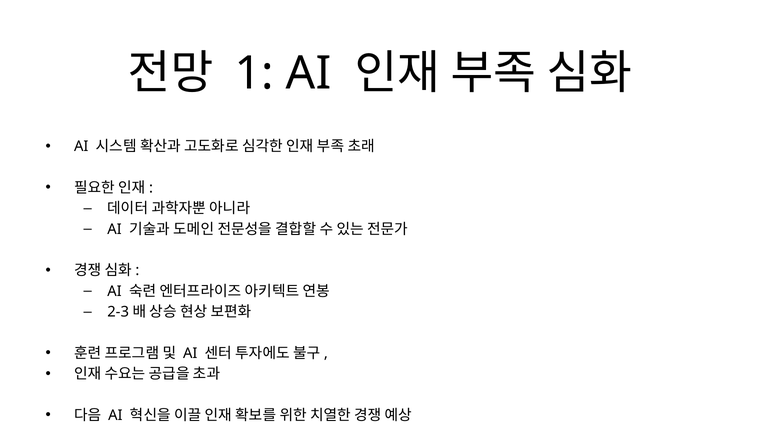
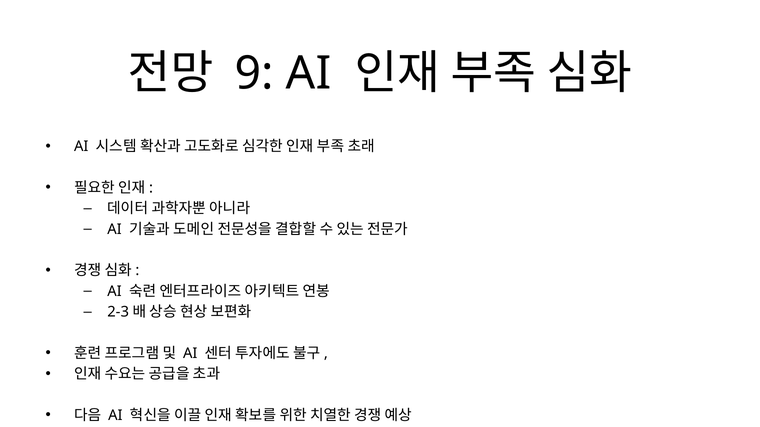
1: 1 -> 9 (254, 74)
